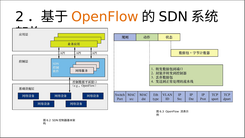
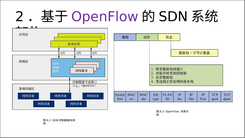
OpenFlow colour: orange -> purple (105, 17)
